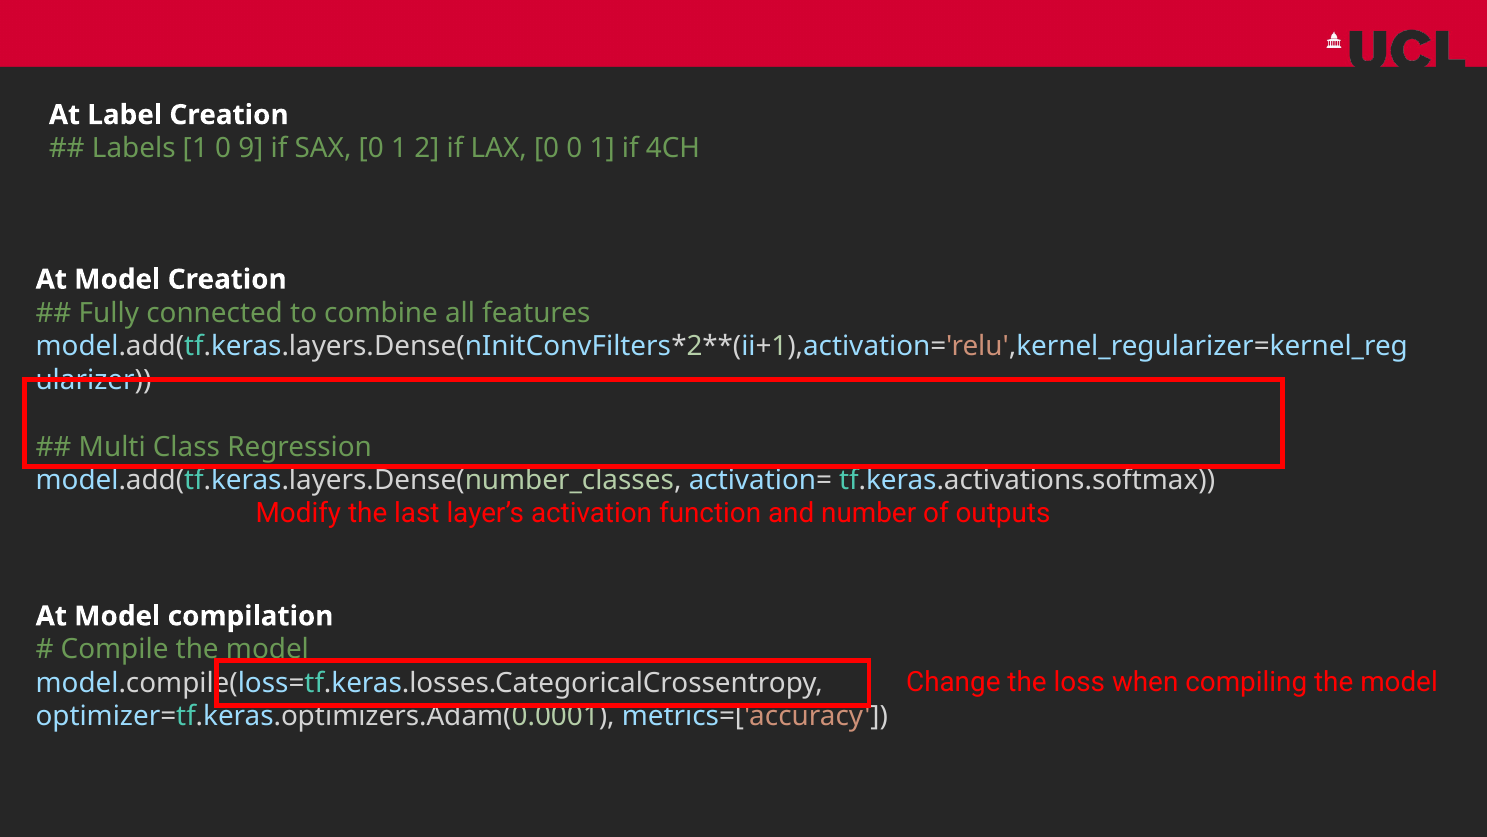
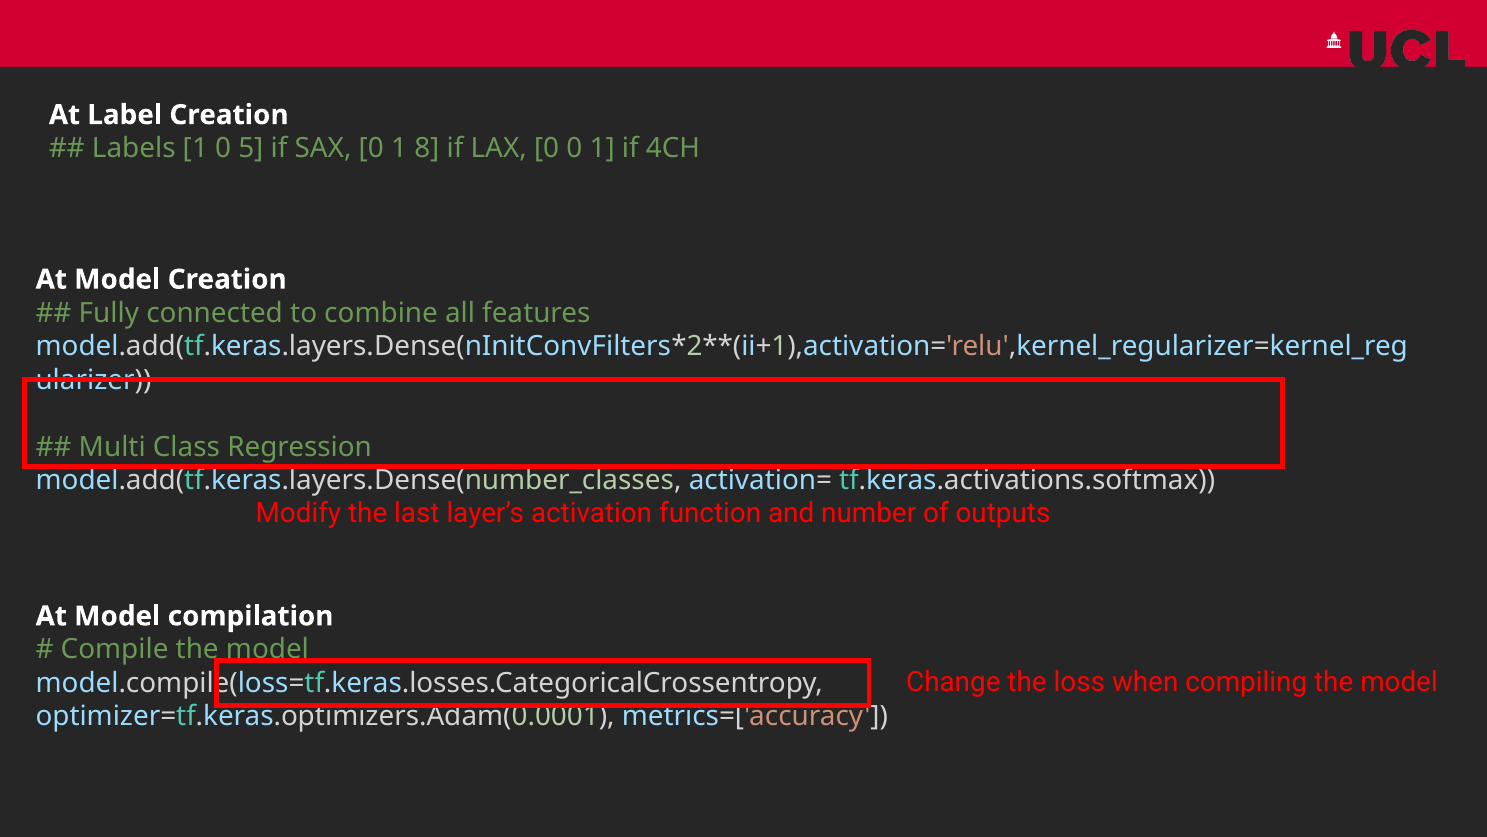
9: 9 -> 5 (251, 148)
2: 2 -> 8 (427, 148)
